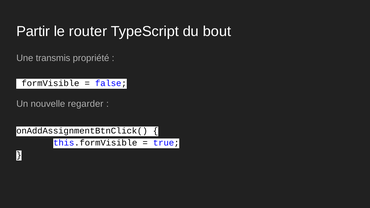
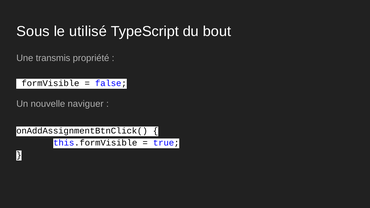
Partir: Partir -> Sous (33, 31)
router: router -> utilisé (88, 31)
regarder: regarder -> naviguer (86, 104)
